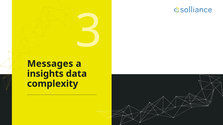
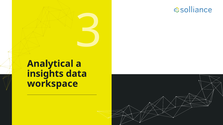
Messages: Messages -> Analytical (50, 64)
complexity: complexity -> workspace (53, 84)
